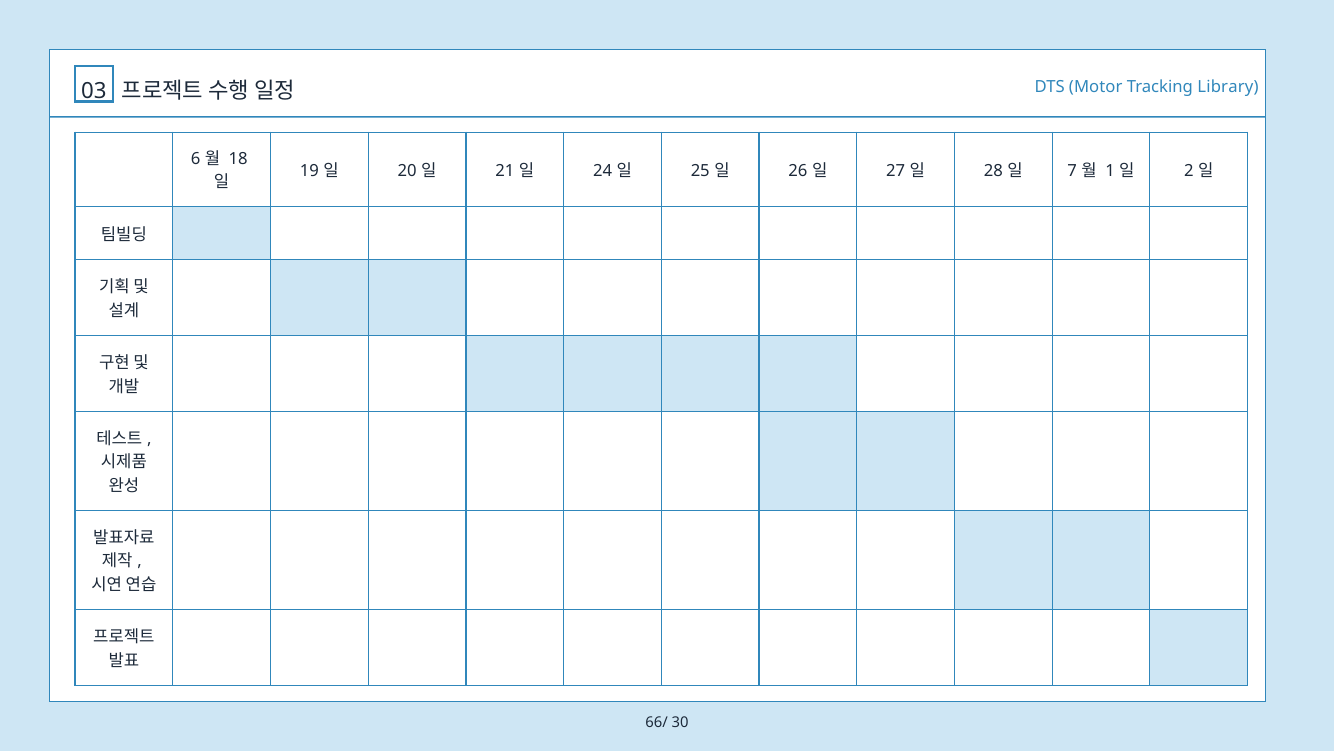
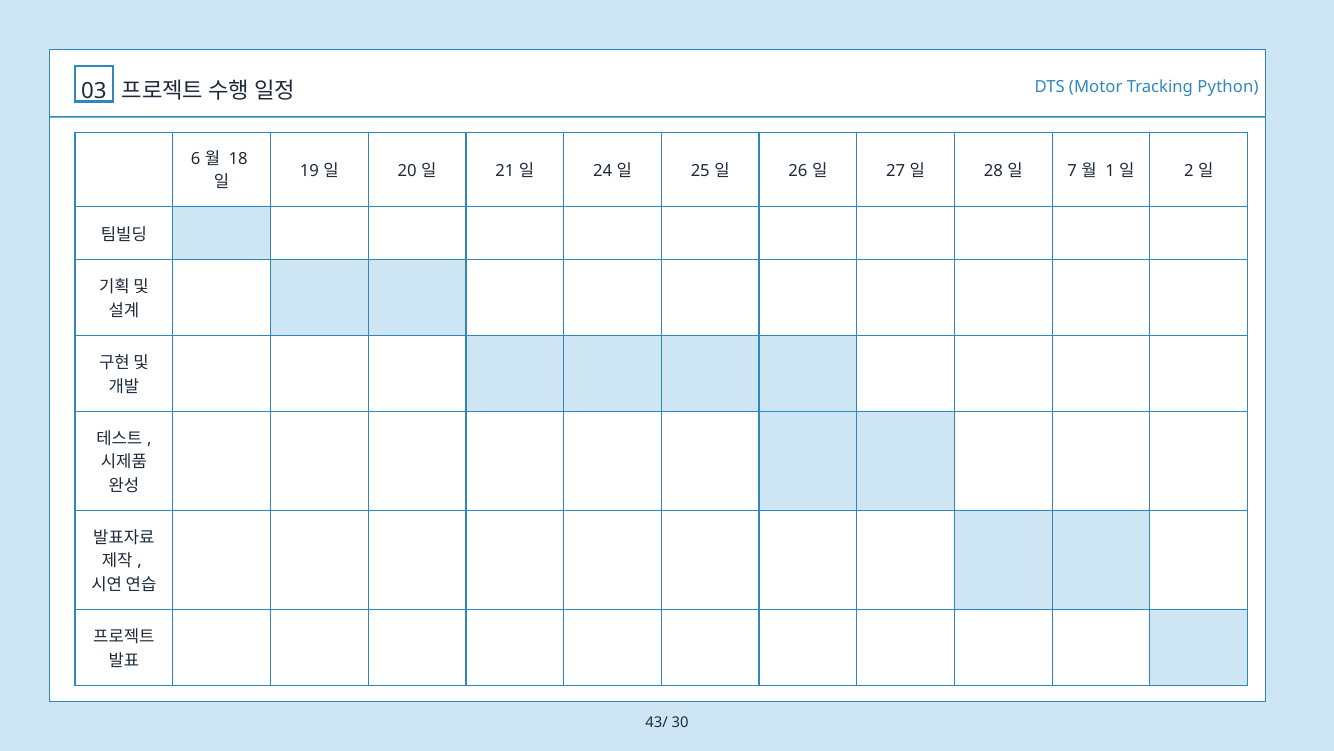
Library: Library -> Python (1228, 87)
66/: 66/ -> 43/ (657, 722)
